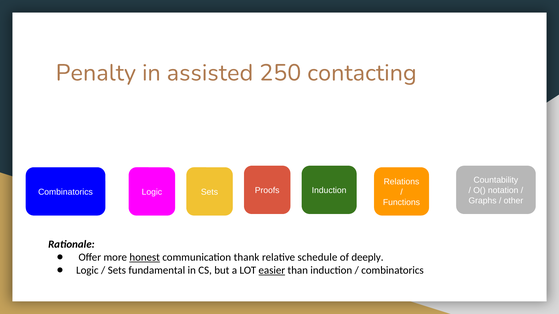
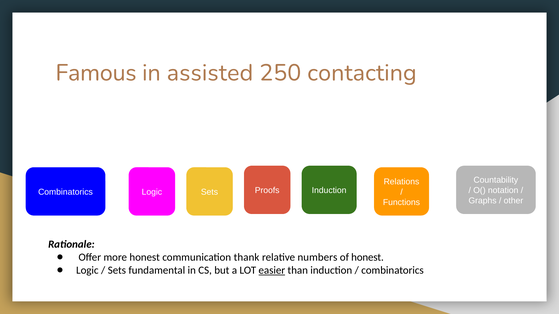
Penalty: Penalty -> Famous (96, 73)
honest underline: present -> none (145, 258)
schedule: schedule -> numbers (317, 258)
of deeply: deeply -> honest (368, 258)
